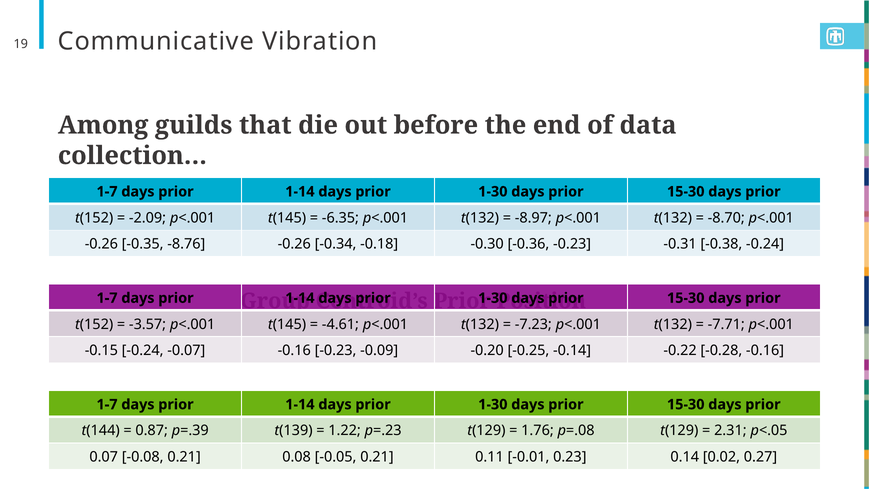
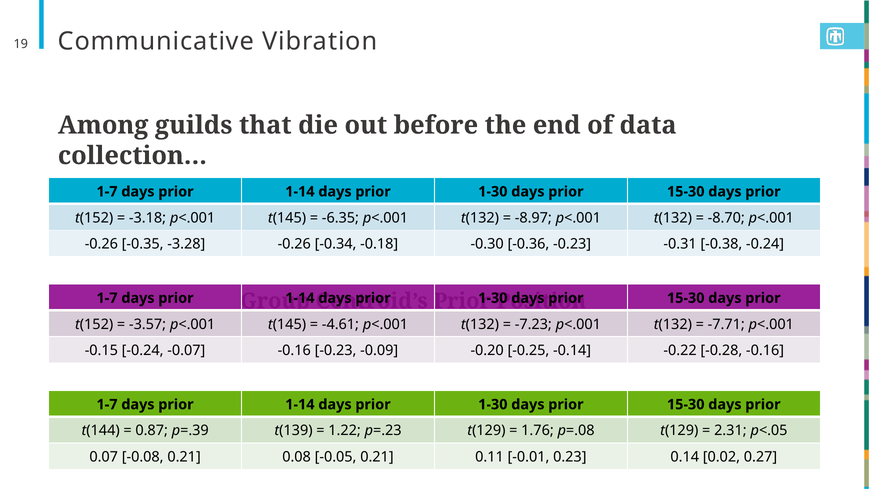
-2.09: -2.09 -> -3.18 (148, 218)
-8.76: -8.76 -> -3.28 (186, 244)
